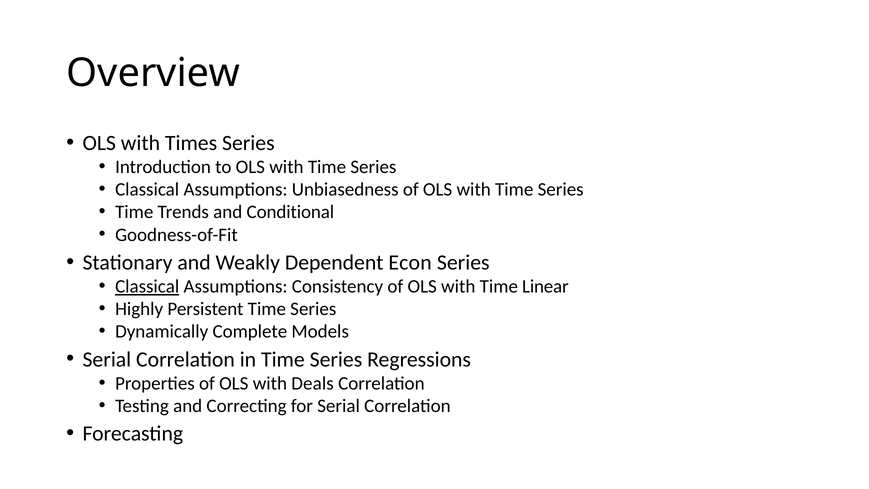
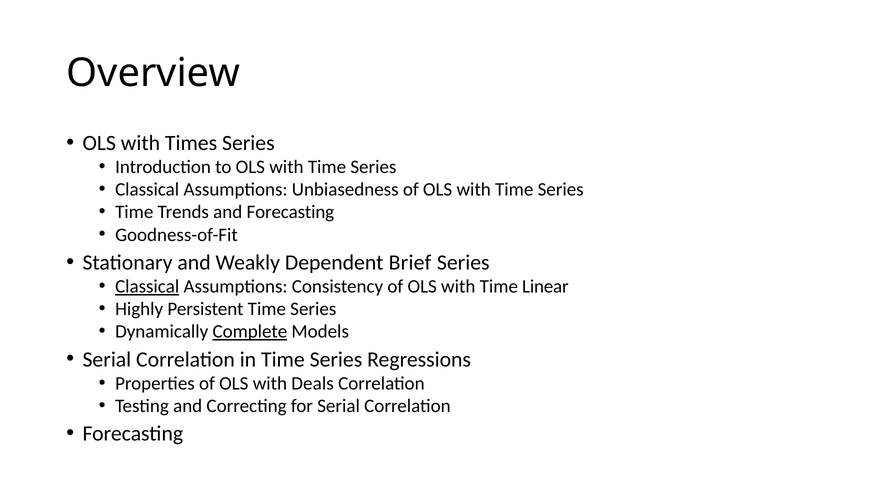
and Conditional: Conditional -> Forecasting (290, 212)
Econ: Econ -> Brief (410, 262)
Complete underline: none -> present (250, 331)
